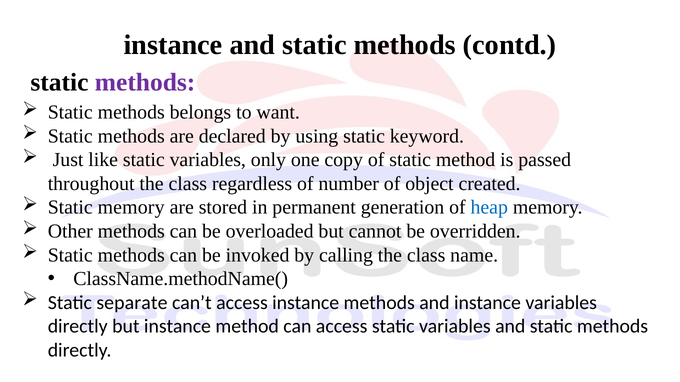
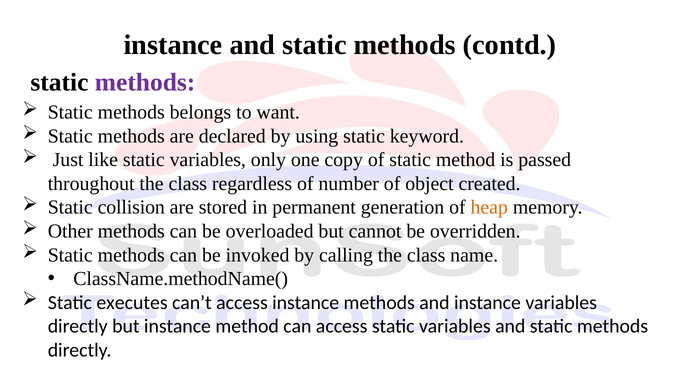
Static memory: memory -> collision (131, 208)
heap colour: blue -> orange (489, 208)
separate: separate -> executes (132, 303)
